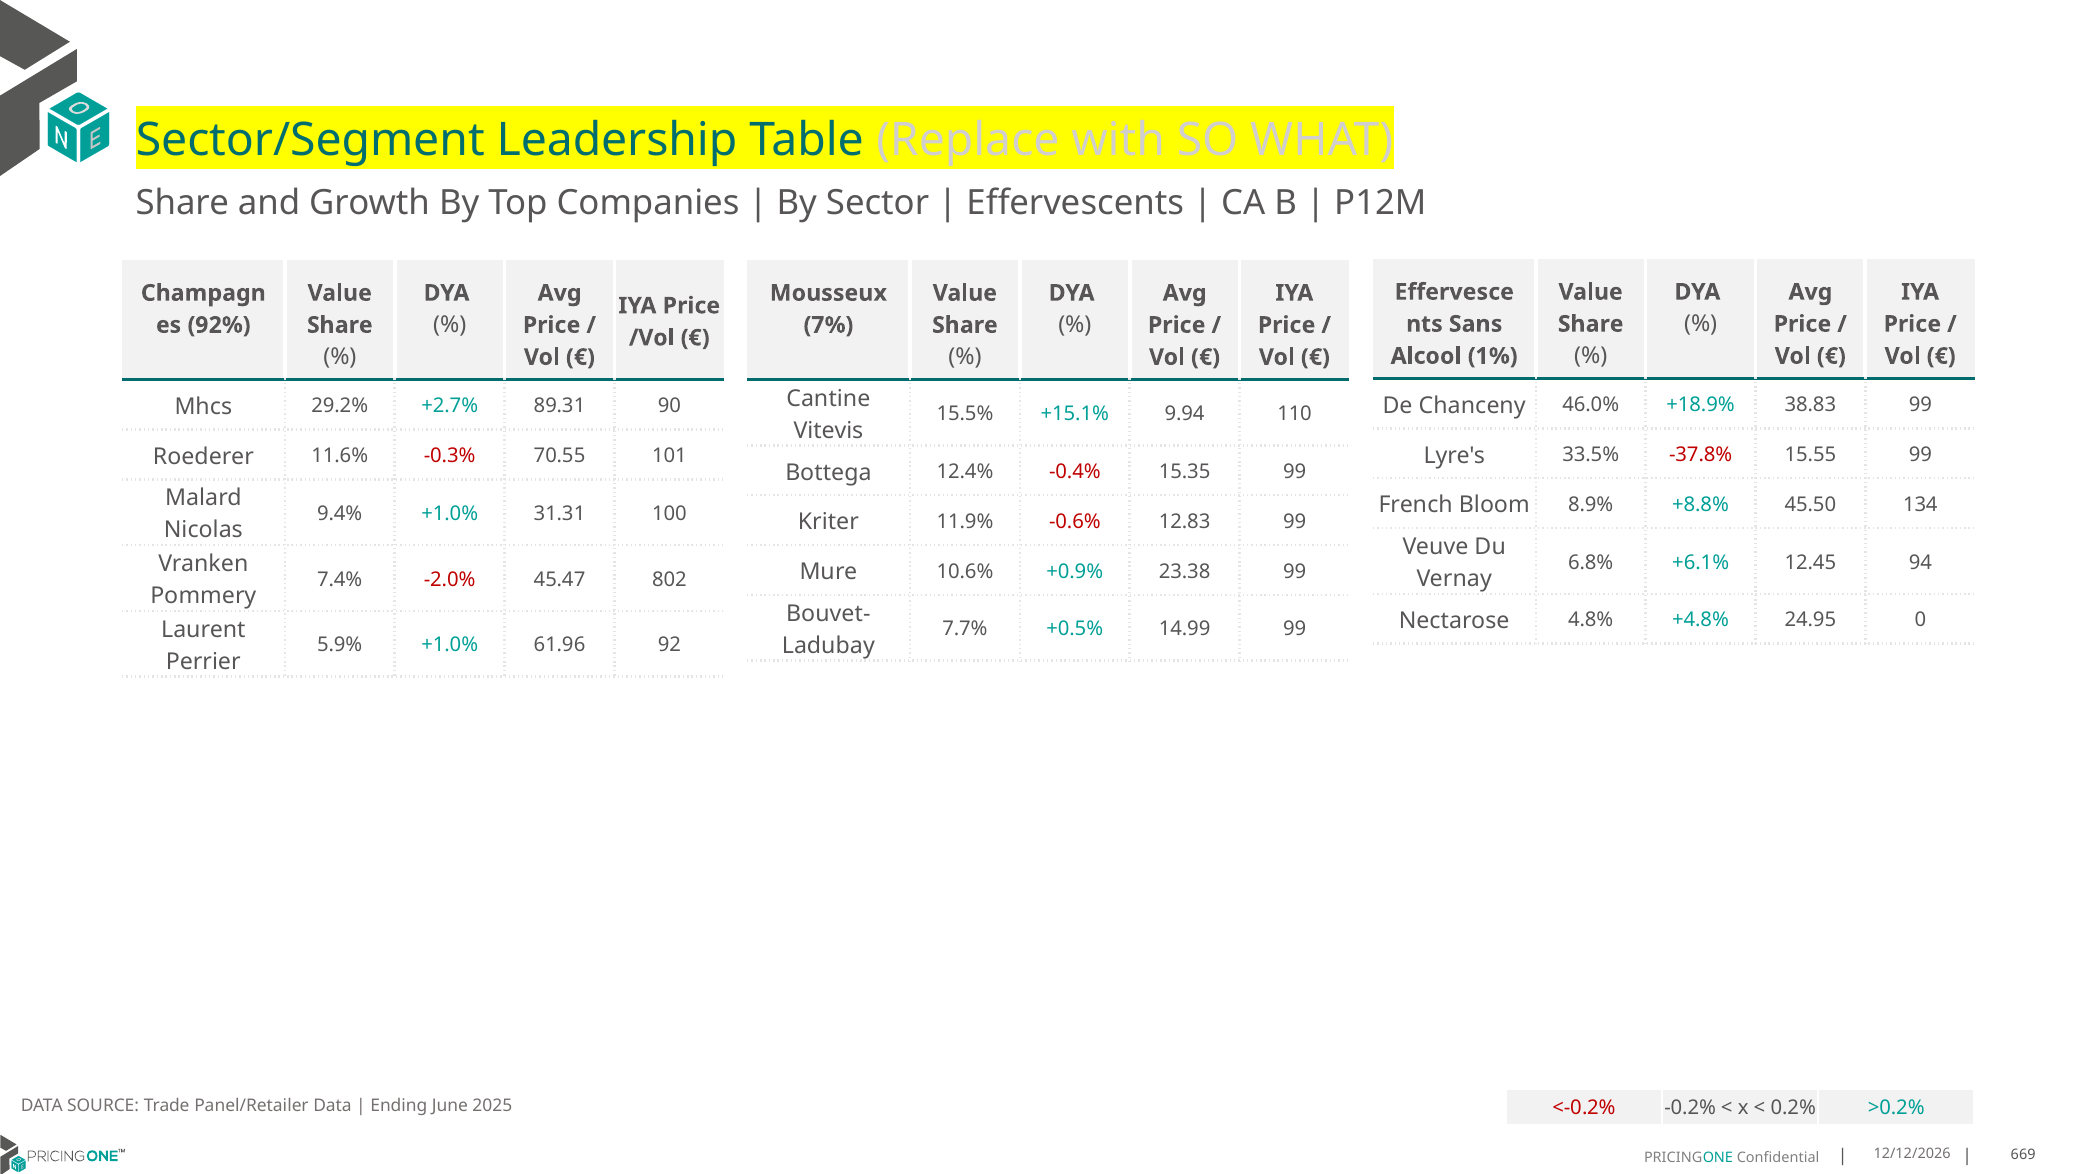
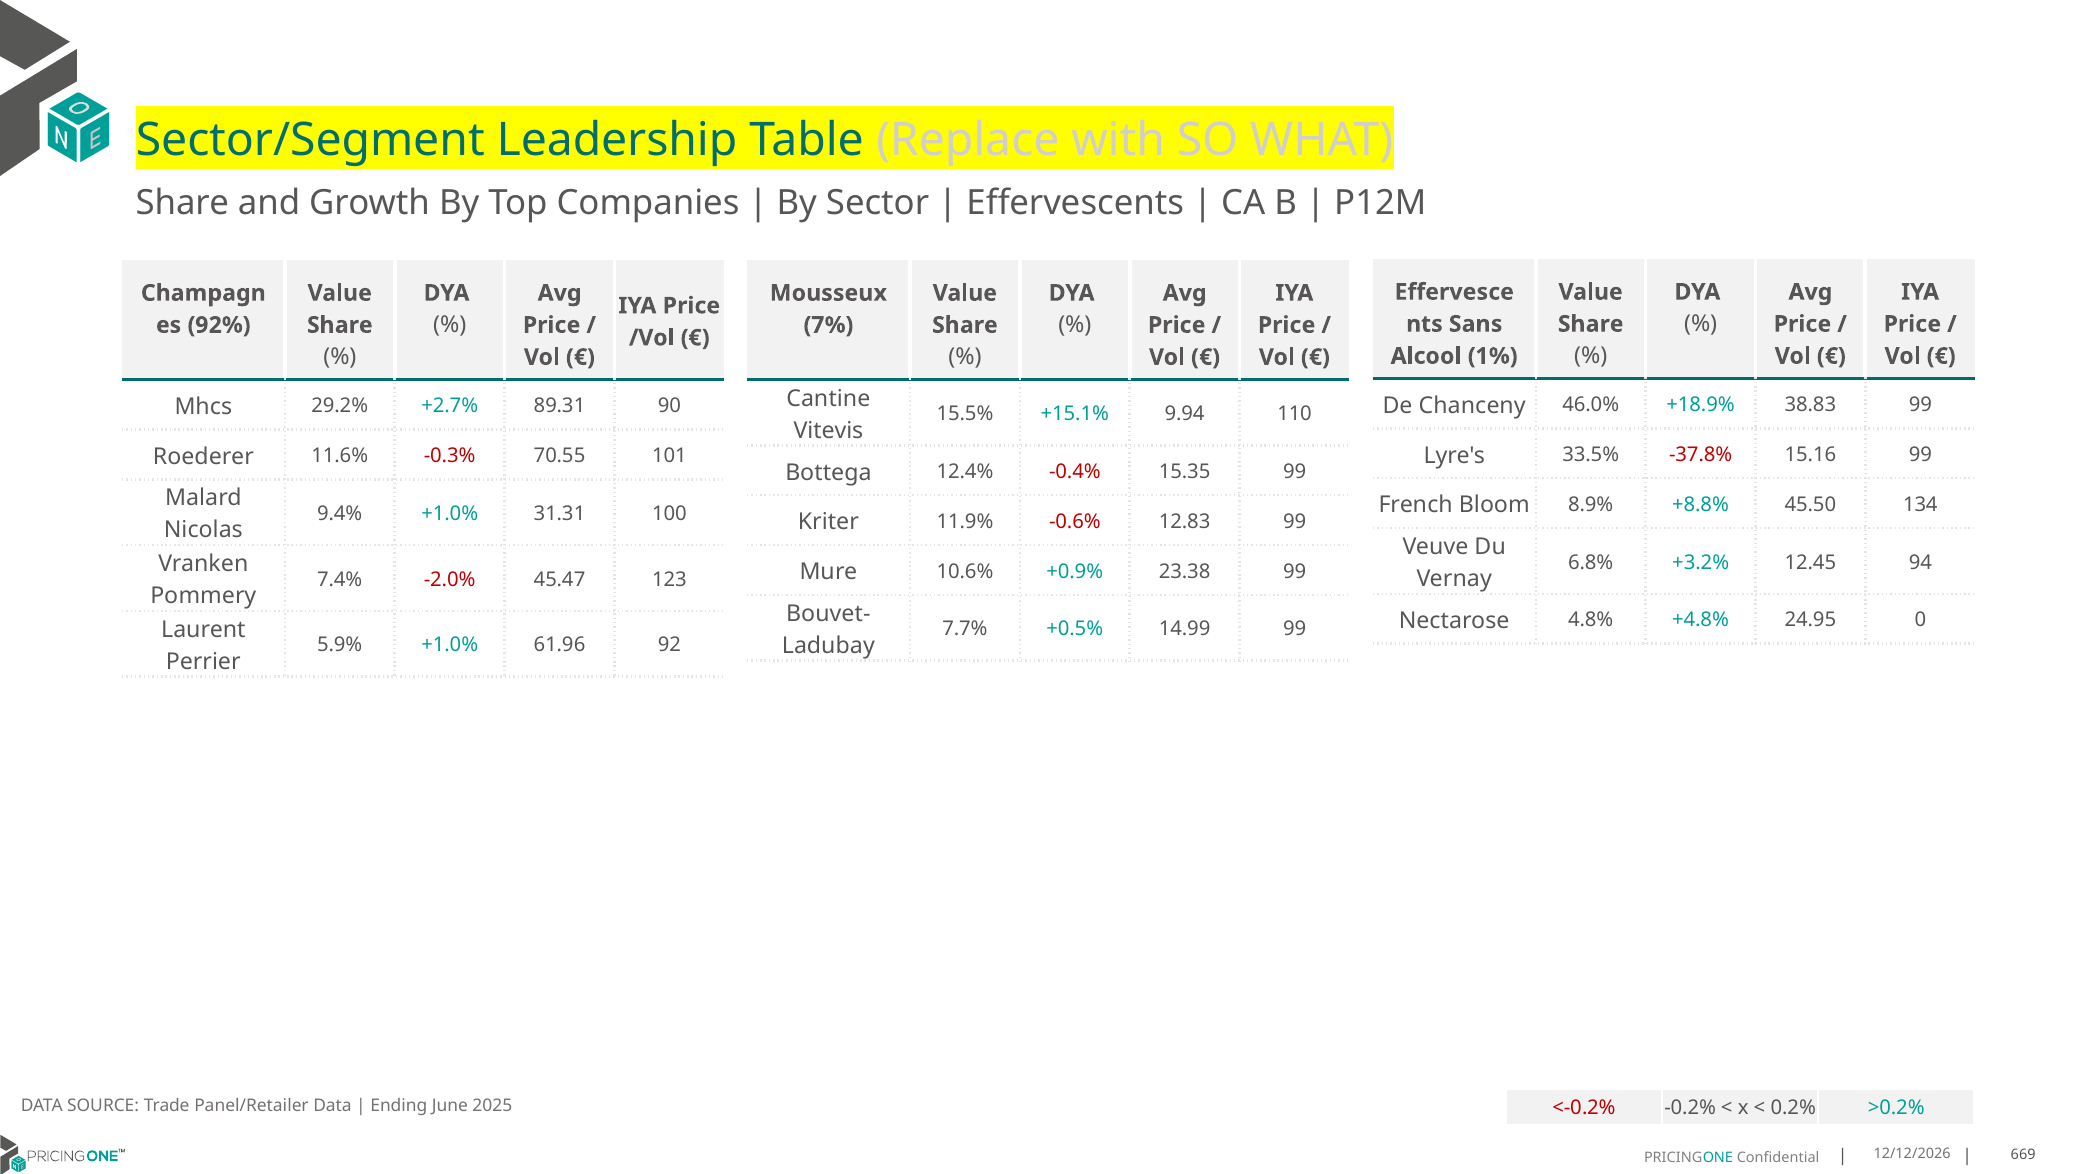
15.55: 15.55 -> 15.16 (1810, 455)
+6.1%: +6.1% -> +3.2% (1701, 562)
802: 802 -> 123 (669, 579)
